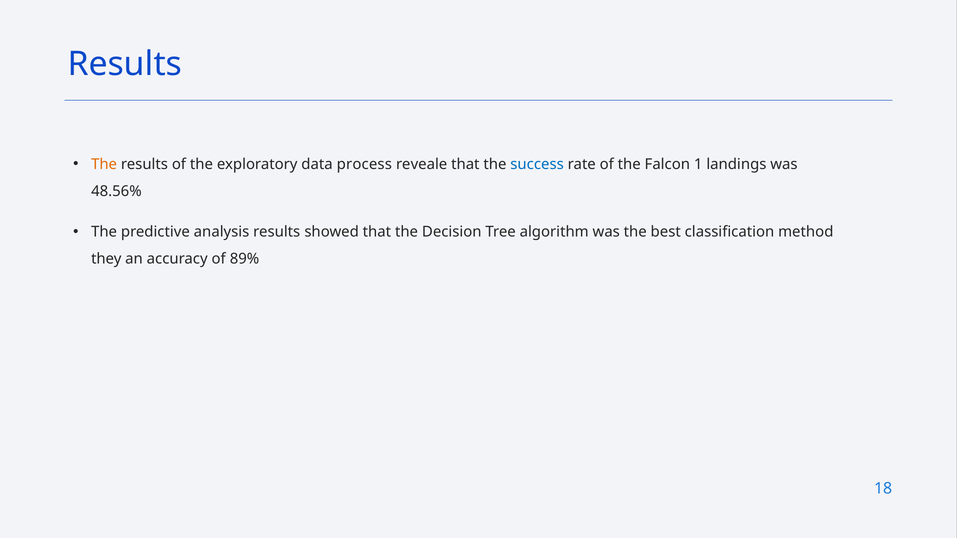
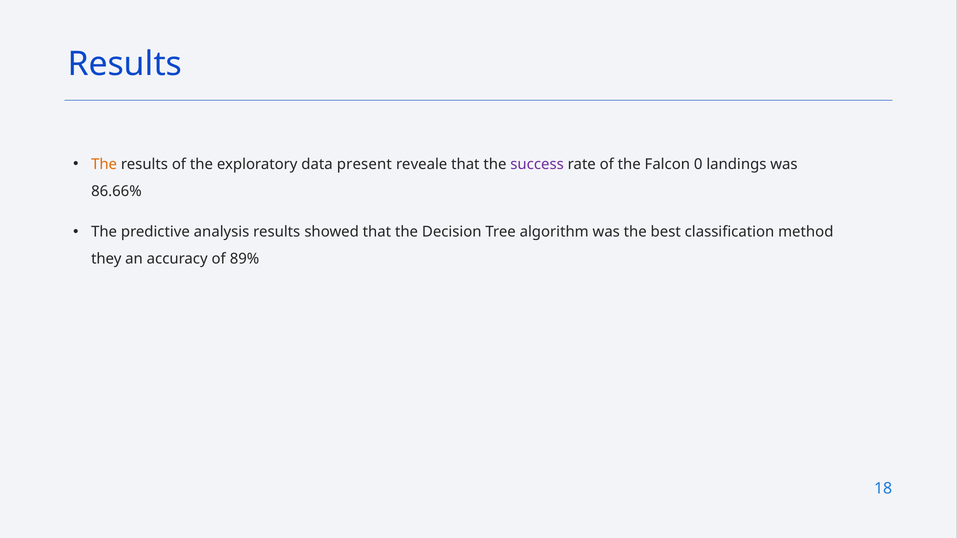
process: process -> present (364, 164)
success colour: blue -> purple (537, 164)
1: 1 -> 0 (698, 164)
48.56%: 48.56% -> 86.66% (116, 191)
